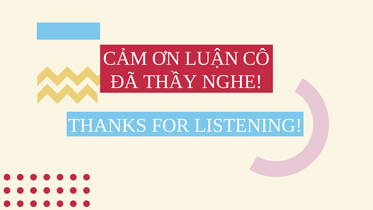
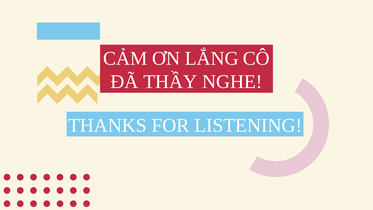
LUẬN: LUẬN -> LẮNG (212, 58)
